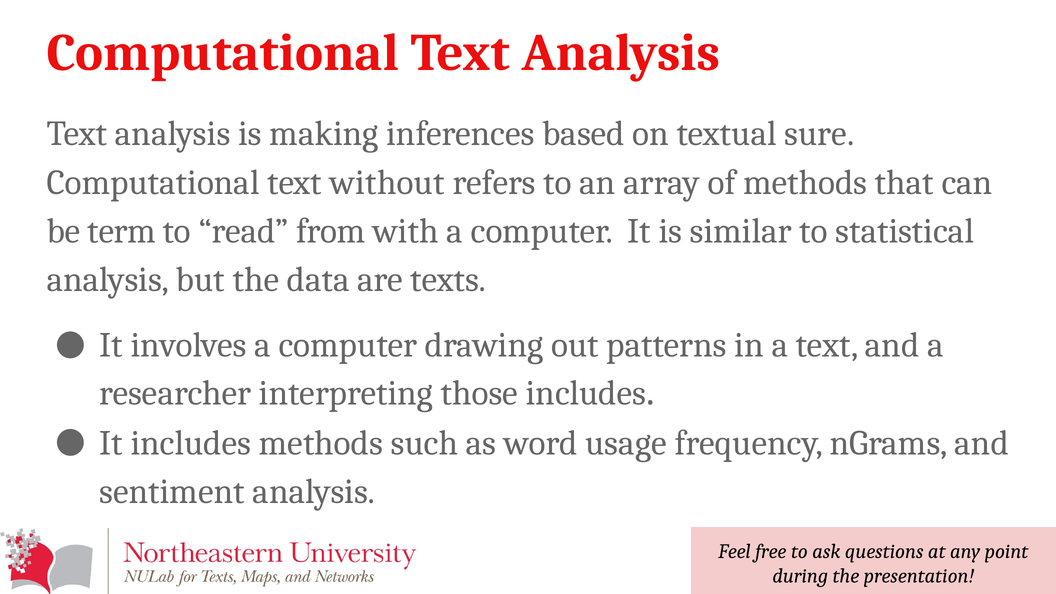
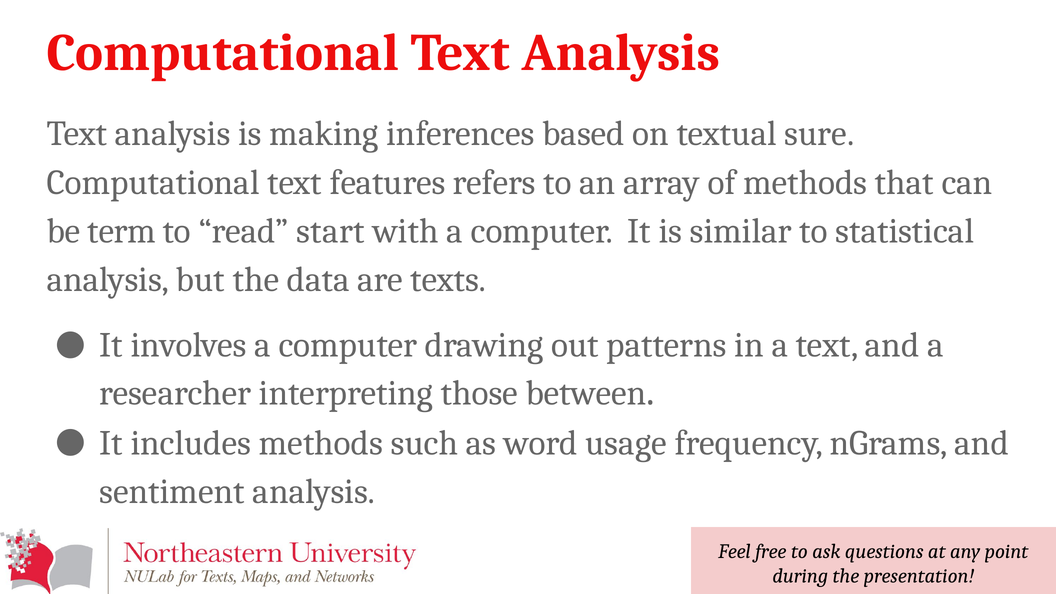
without: without -> features (388, 182)
from: from -> start (331, 231)
those includes: includes -> between (586, 393)
